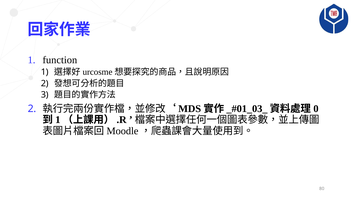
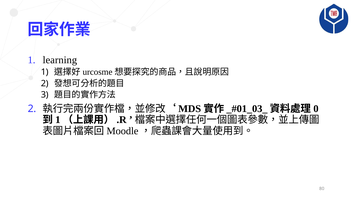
function: function -> learning (60, 60)
